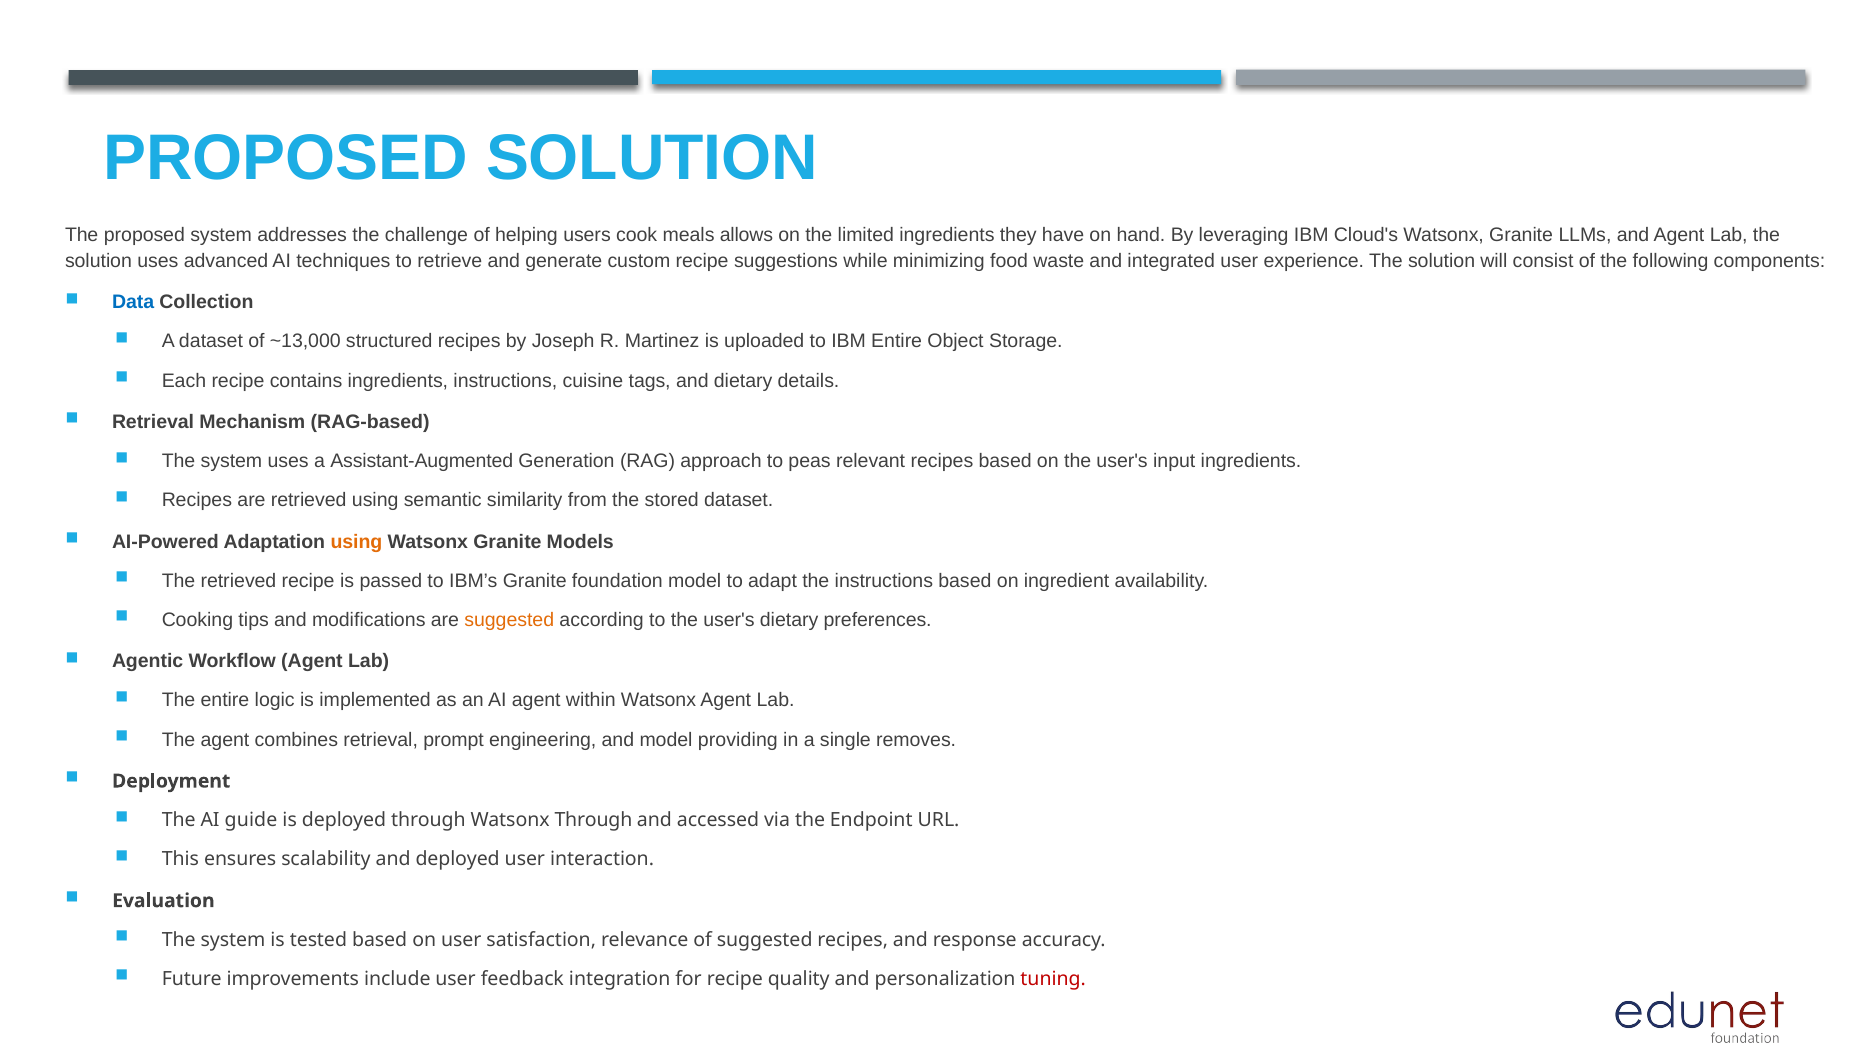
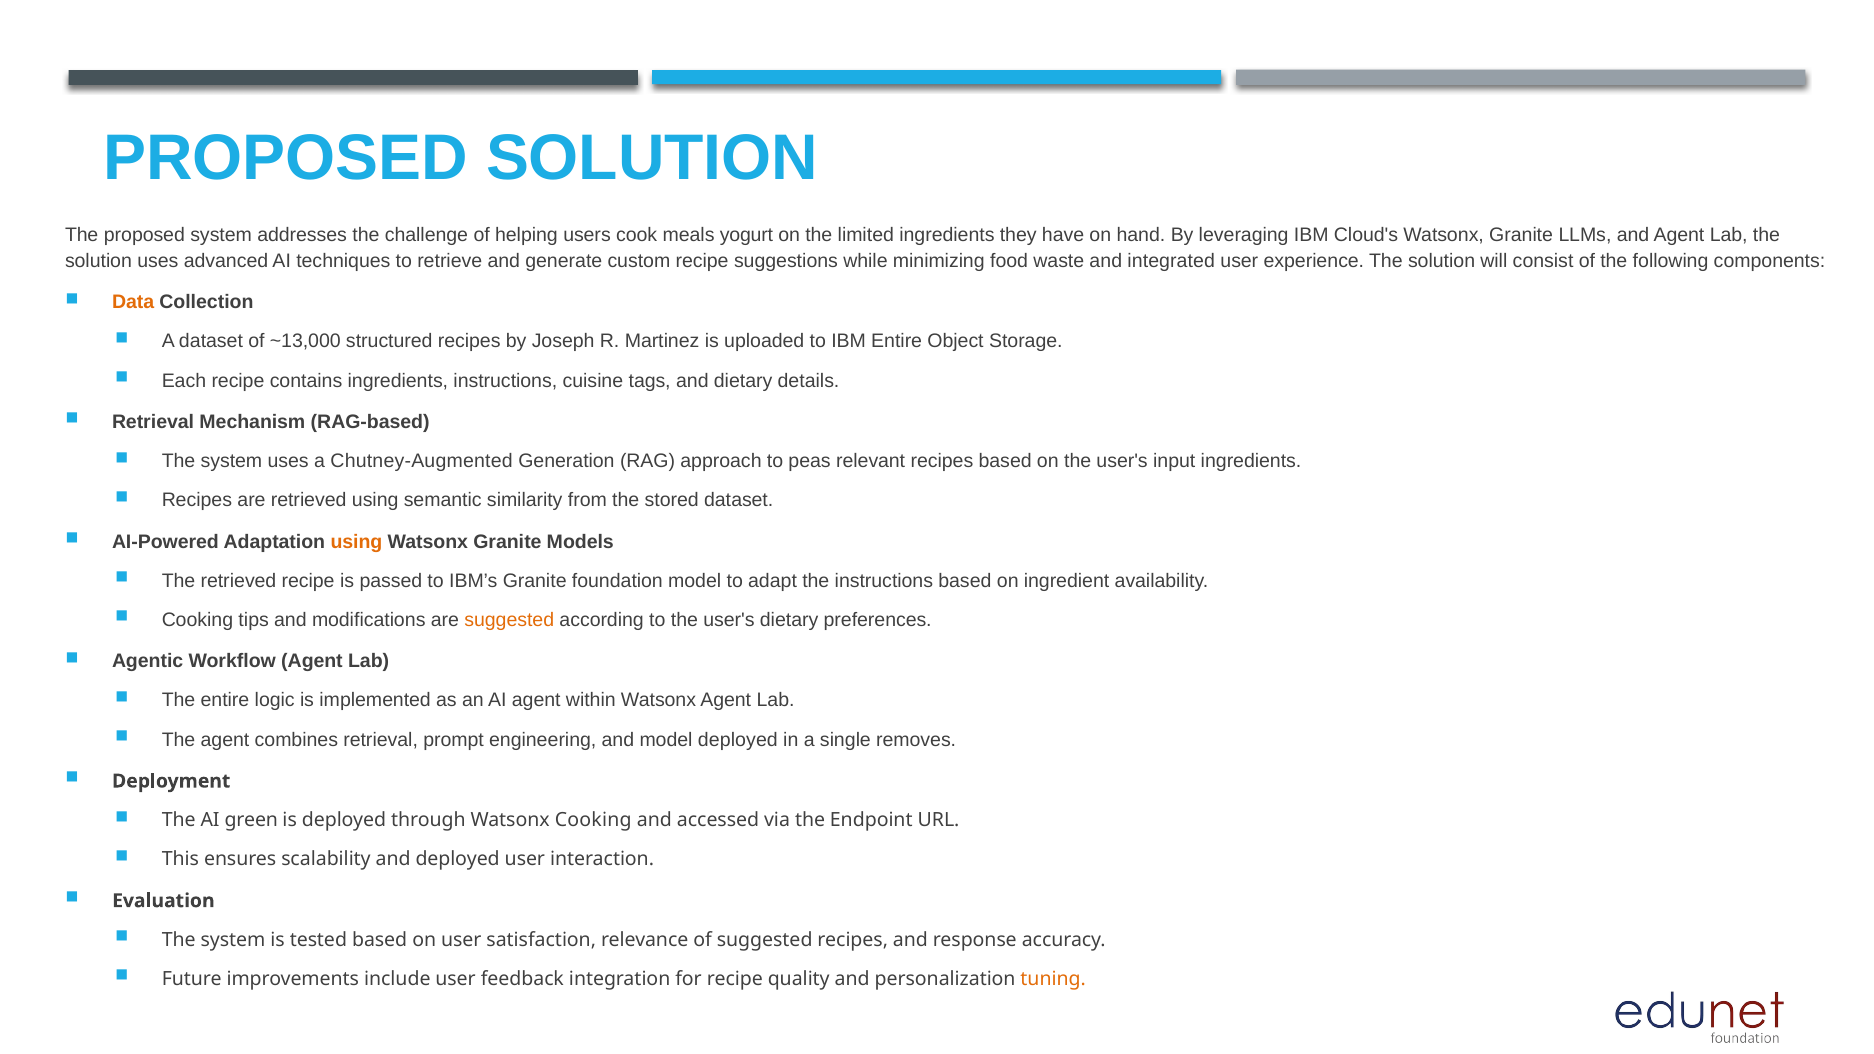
allows: allows -> yogurt (746, 235)
Data colour: blue -> orange (133, 302)
Assistant-Augmented: Assistant-Augmented -> Chutney-Augmented (422, 461)
model providing: providing -> deployed (738, 740)
guide: guide -> green (251, 820)
Watsonx Through: Through -> Cooking (593, 820)
tuning colour: red -> orange (1053, 979)
